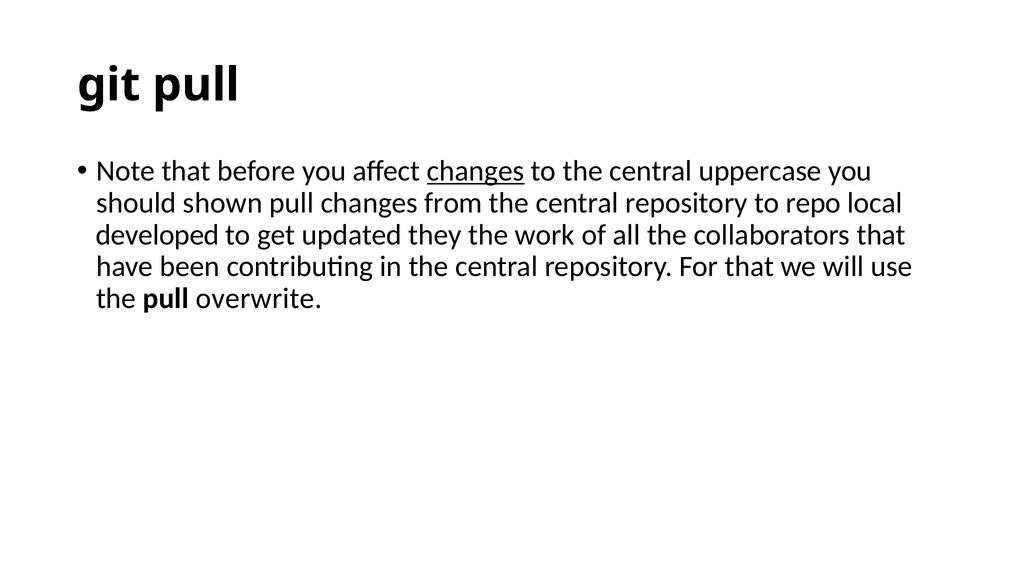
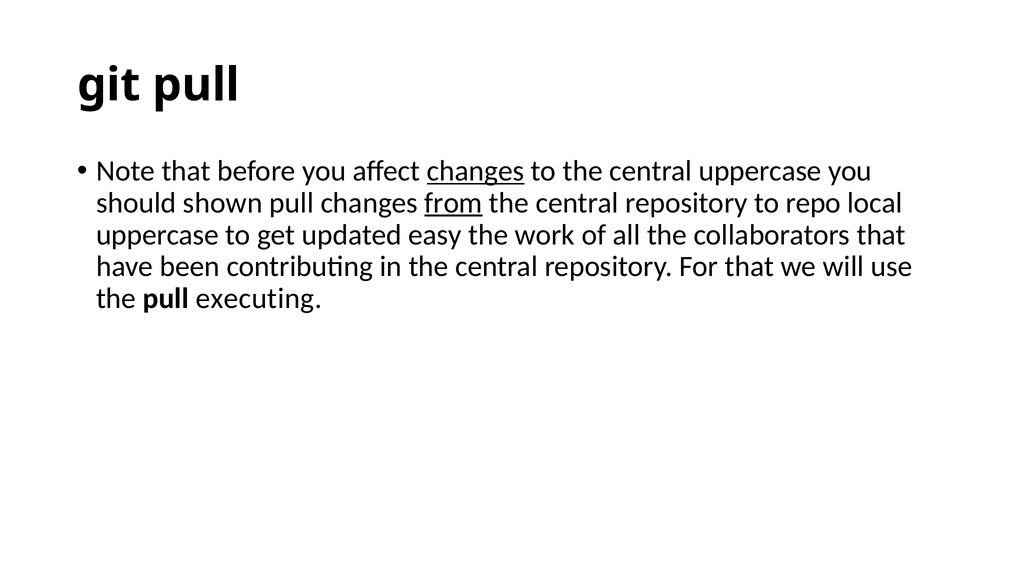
from underline: none -> present (453, 203)
developed: developed -> uppercase (158, 235)
they: they -> easy (435, 235)
overwrite: overwrite -> executing (259, 299)
